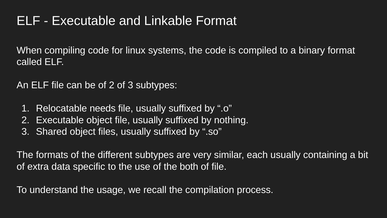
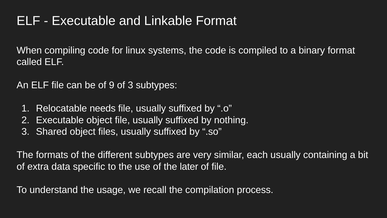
of 2: 2 -> 9 (112, 85)
both: both -> later (189, 166)
